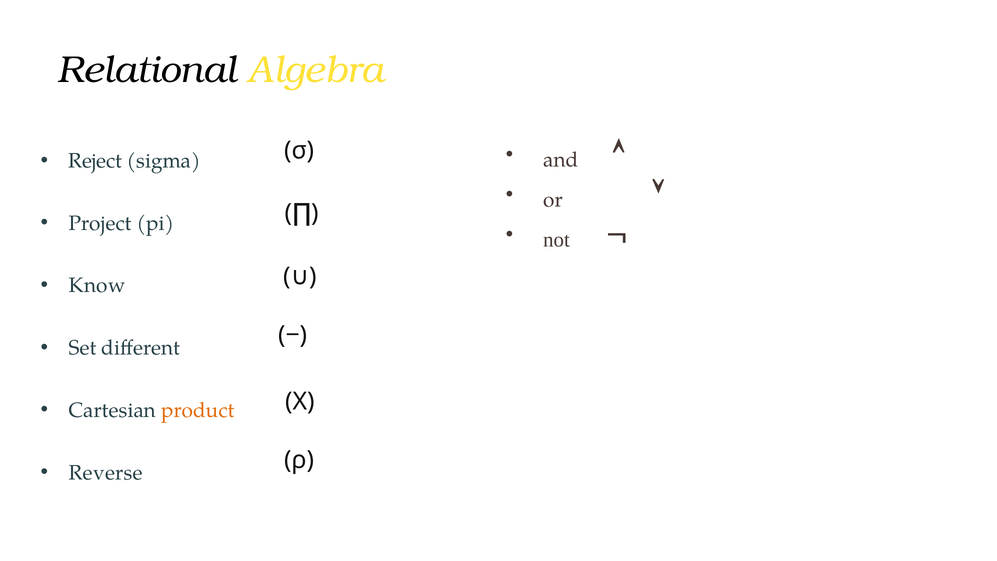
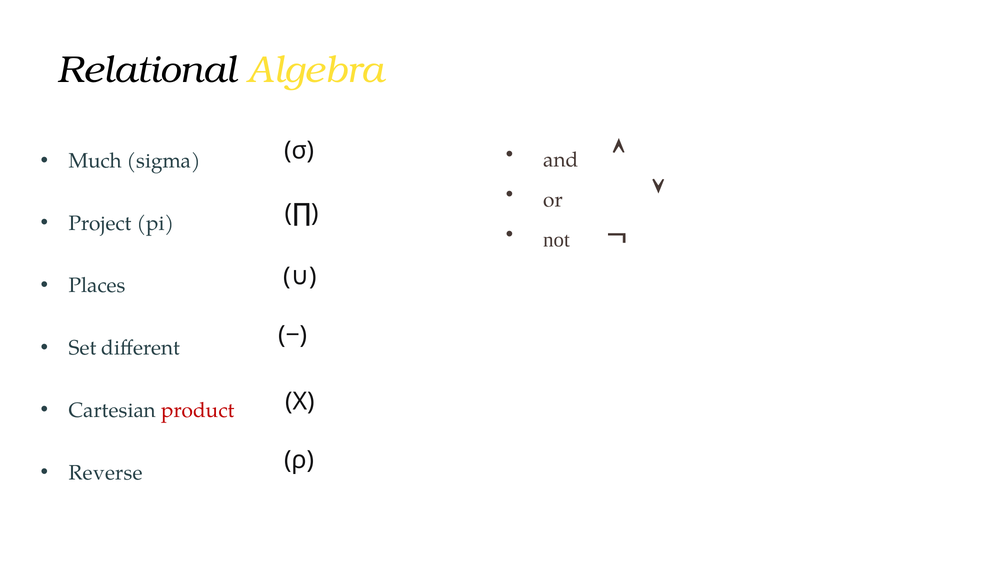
Reject: Reject -> Much (95, 161)
Know: Know -> Places (97, 286)
product colour: orange -> red (198, 410)
